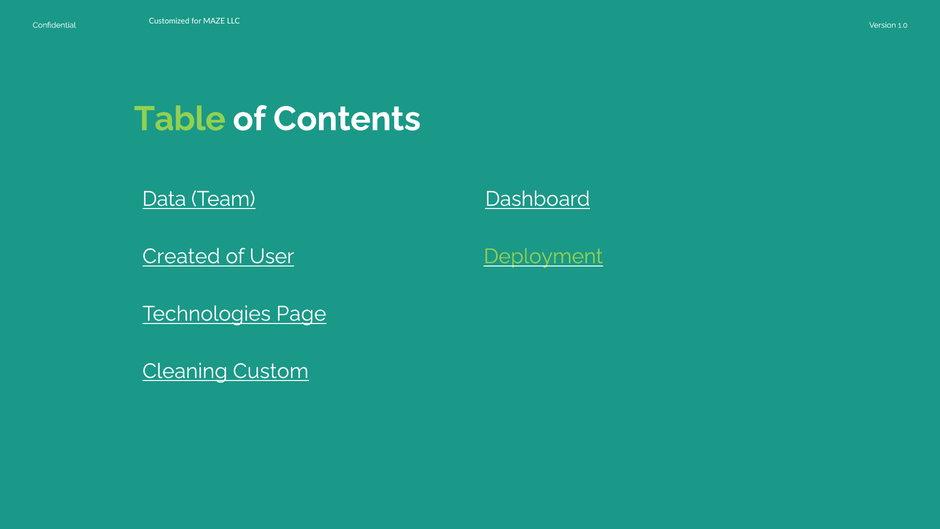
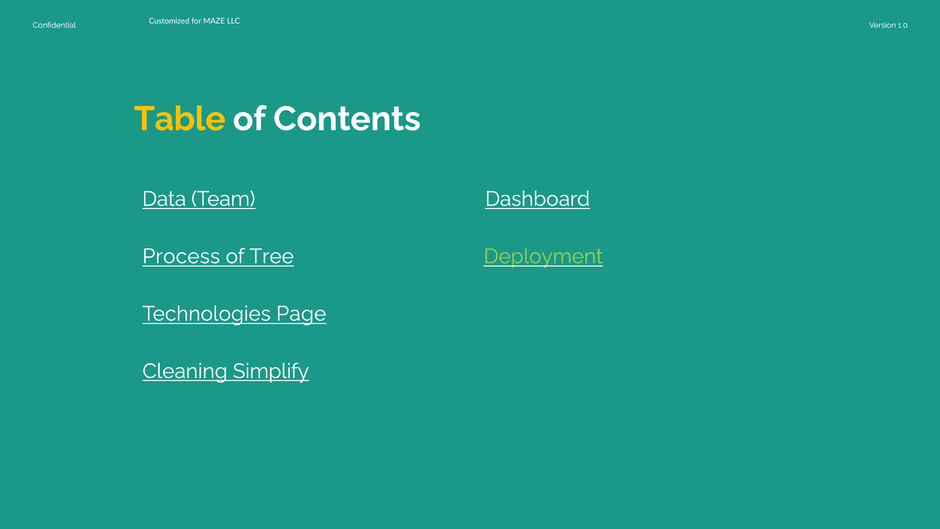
Table colour: light green -> yellow (180, 119)
Created: Created -> Process (181, 256)
User: User -> Tree (272, 256)
Custom: Custom -> Simplify (271, 371)
